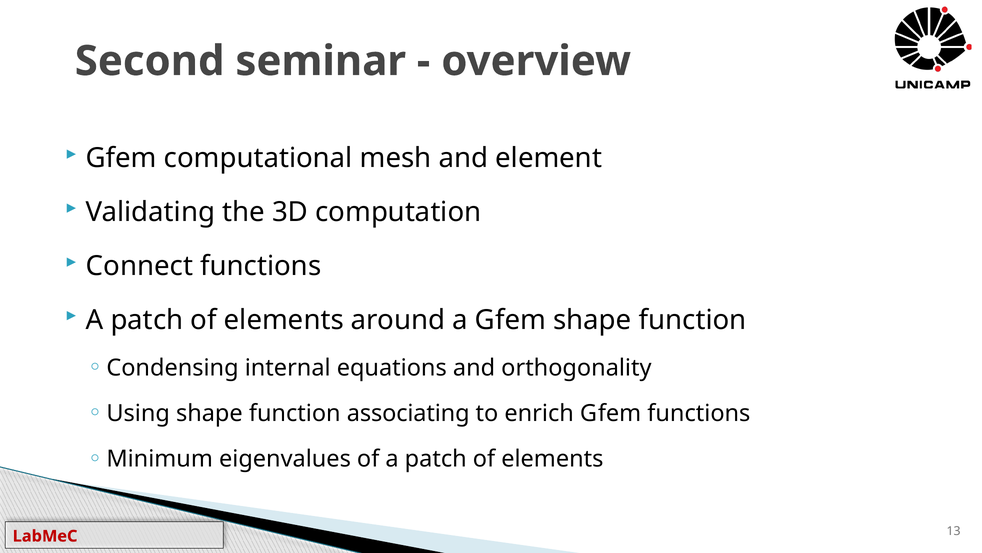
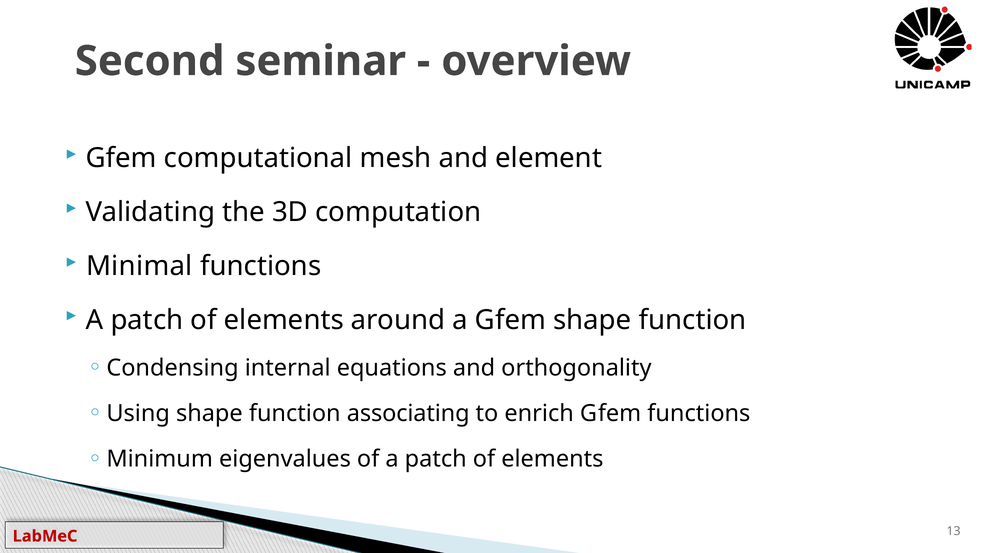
Connect: Connect -> Minimal (139, 266)
